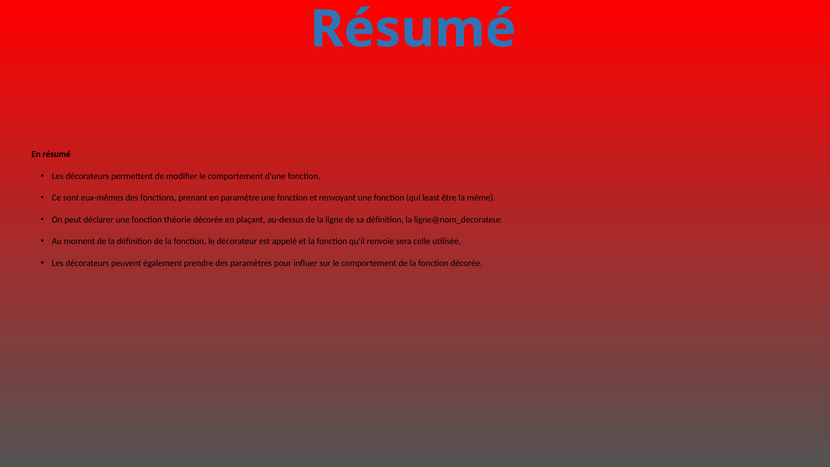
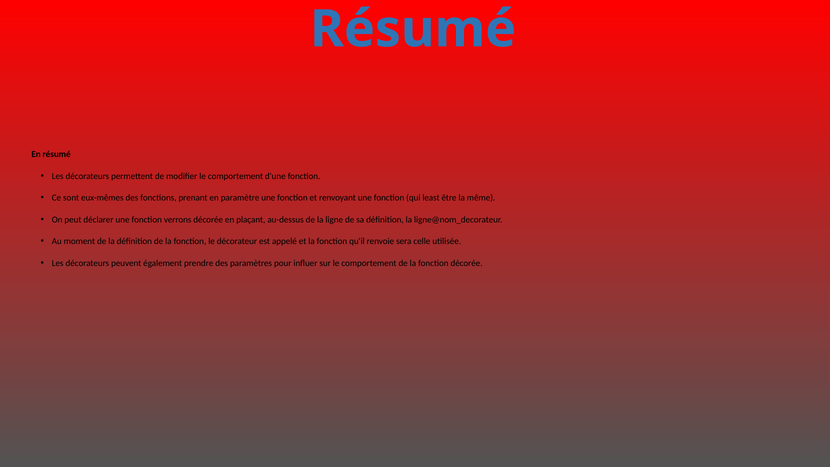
théorie: théorie -> verrons (178, 220)
